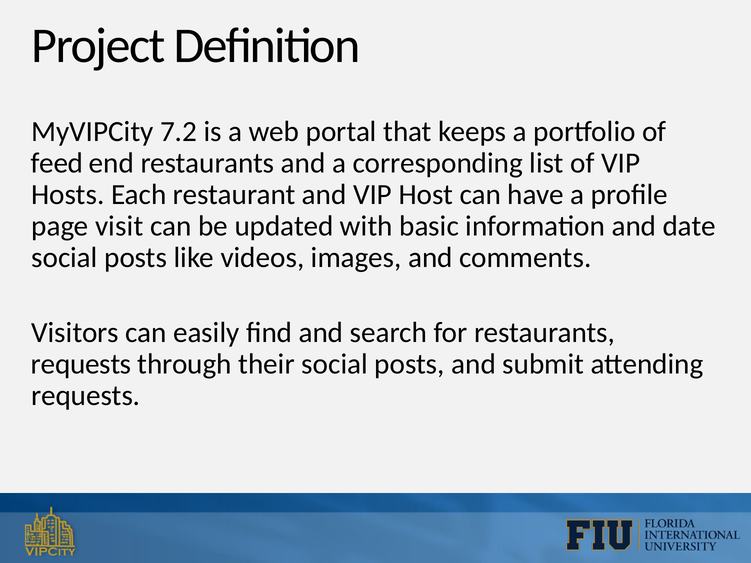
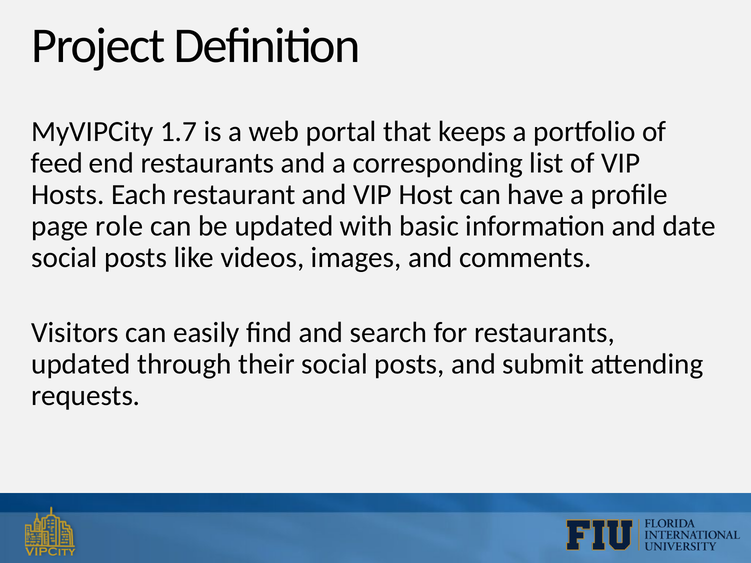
7.2: 7.2 -> 1.7 (179, 132)
visit: visit -> role (119, 226)
requests: requests -> updated (81, 364)
